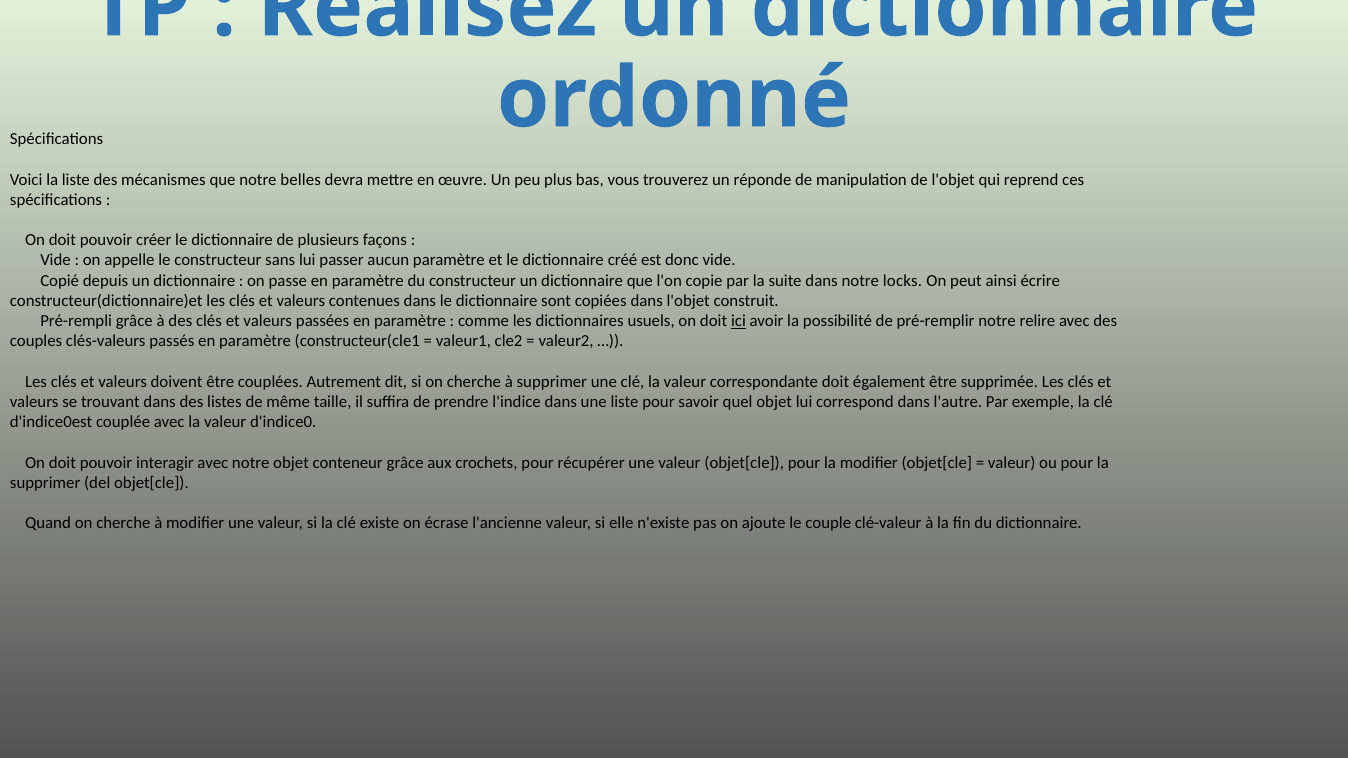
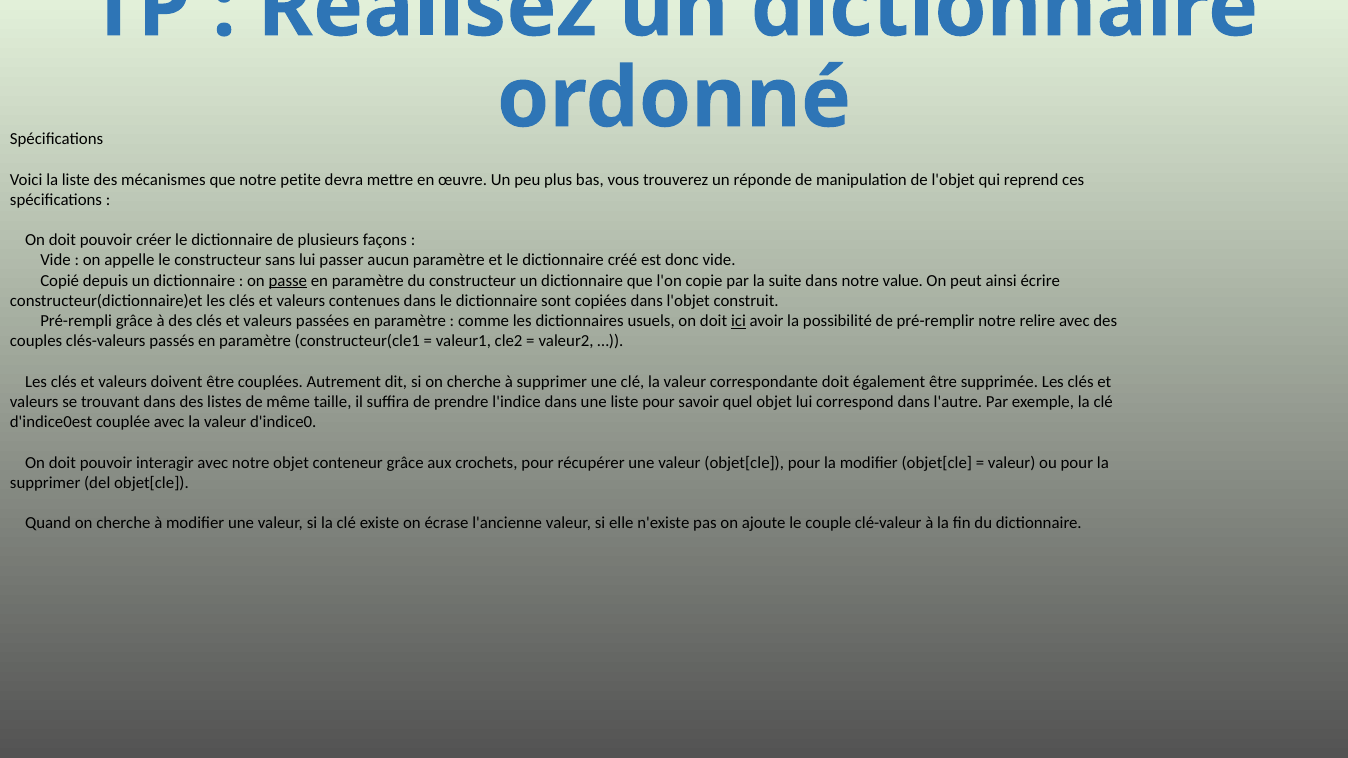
belles: belles -> petite (301, 180)
passe underline: none -> present (288, 281)
locks: locks -> value (903, 281)
